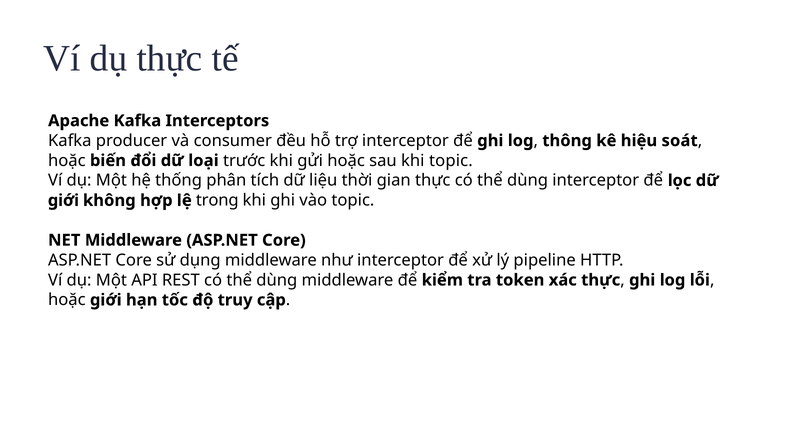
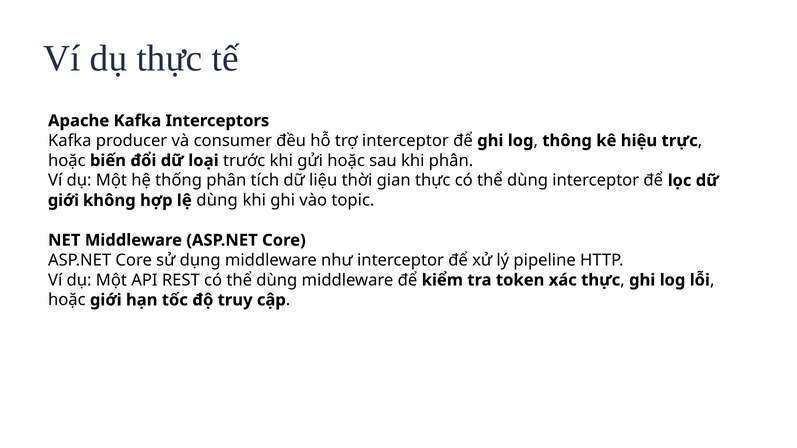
soát: soát -> trực (680, 141)
khi topic: topic -> phân (451, 161)
lệ trong: trong -> dùng (217, 201)
